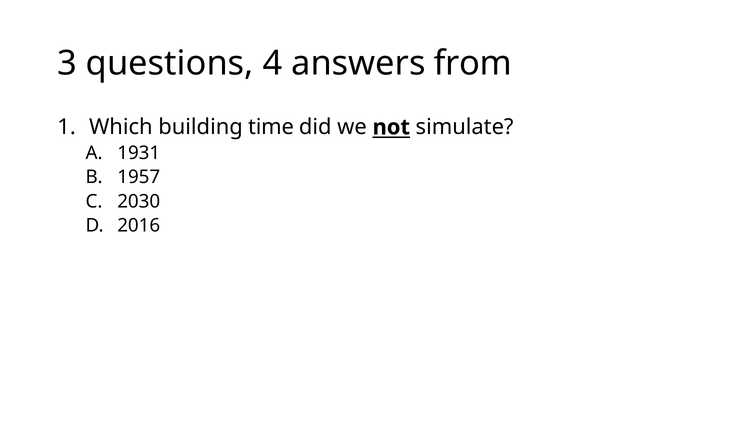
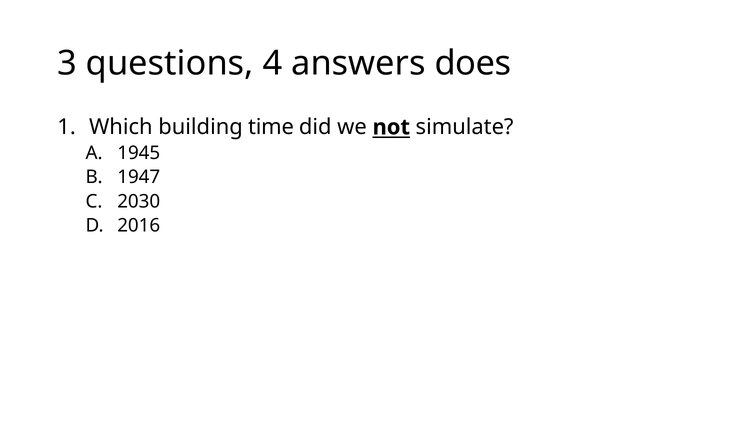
from: from -> does (473, 63)
1931: 1931 -> 1945 (139, 153)
1957: 1957 -> 1947 (139, 177)
